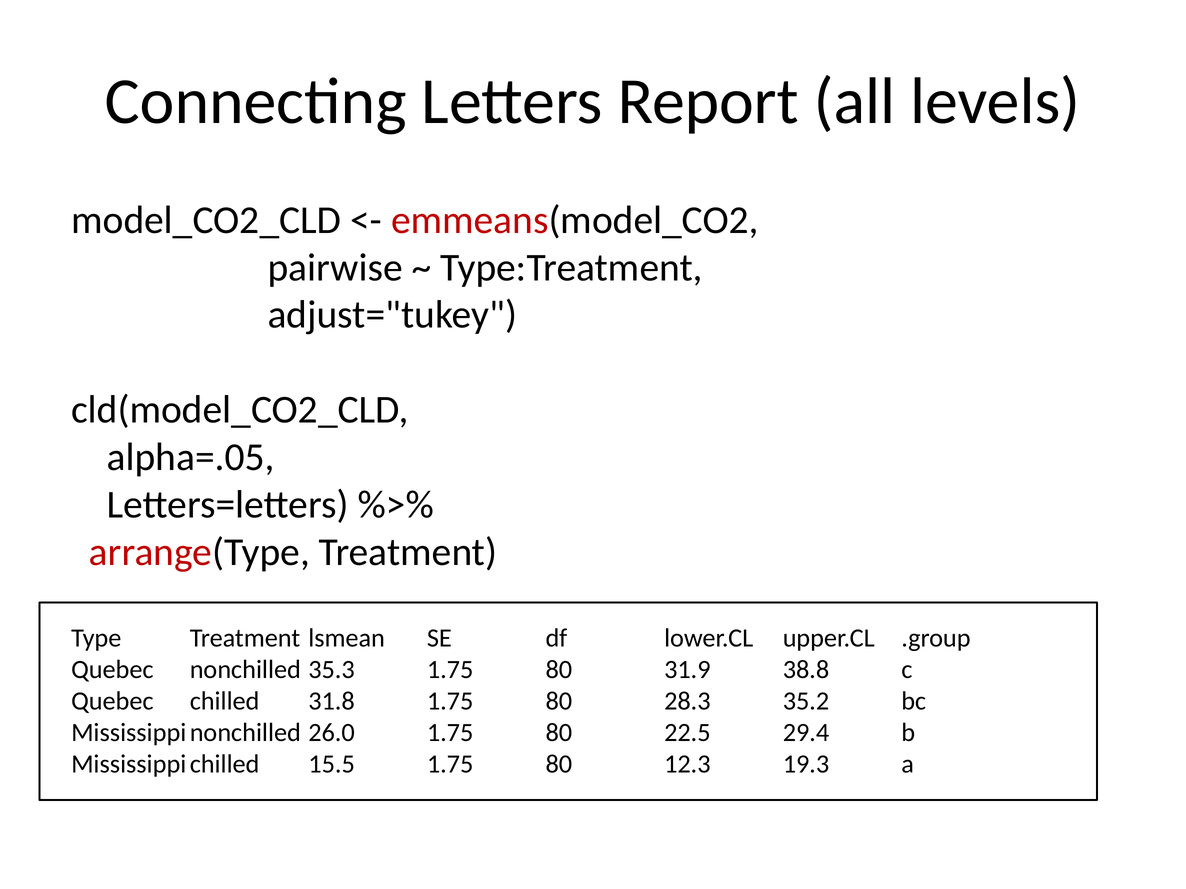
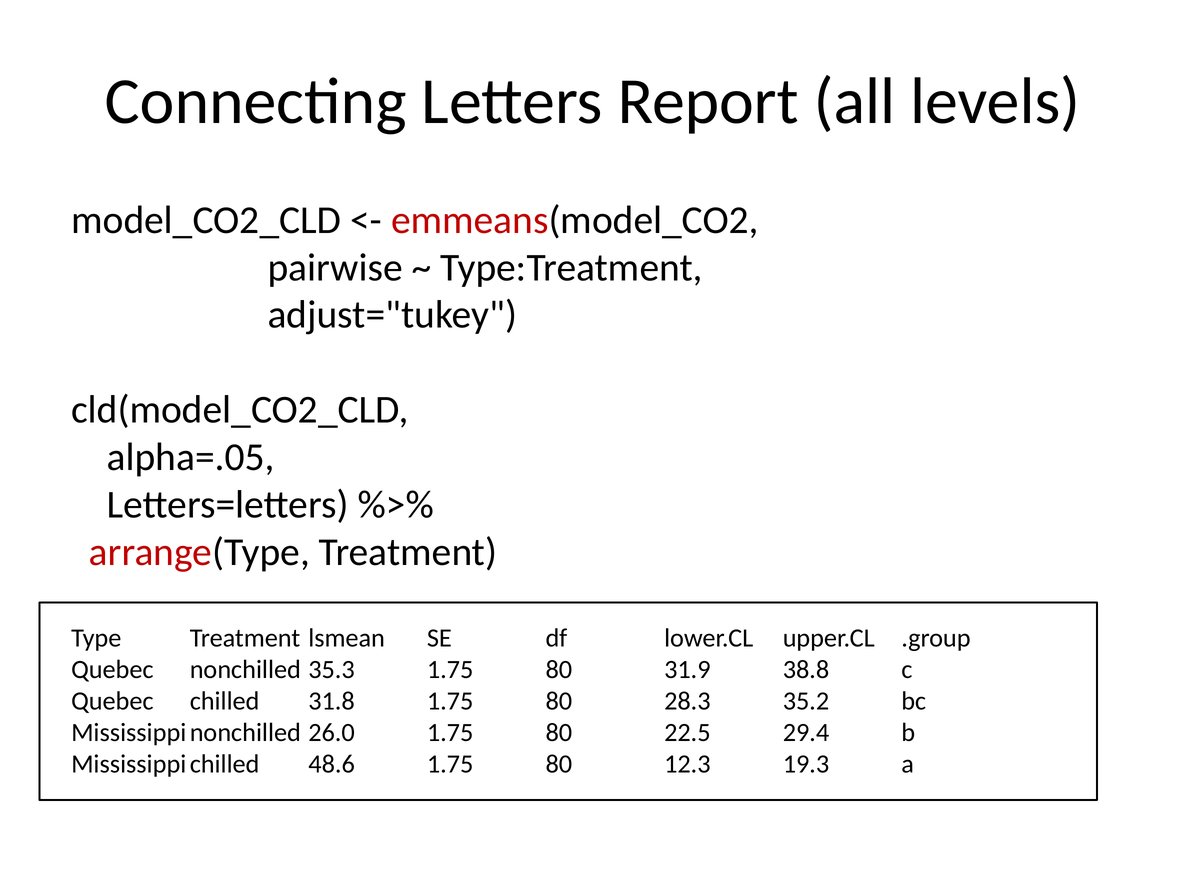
15.5: 15.5 -> 48.6 (332, 765)
